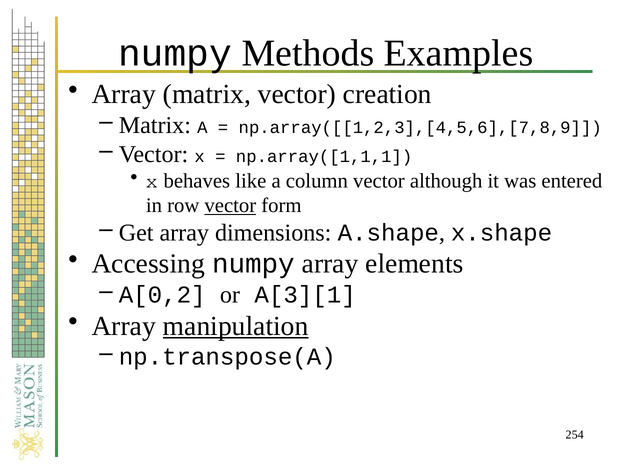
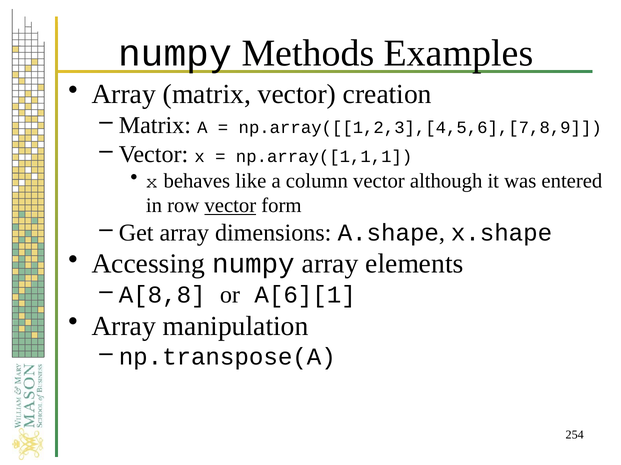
A[0,2: A[0,2 -> A[8,8 (162, 295)
A[3][1: A[3][1 -> A[6][1 (305, 295)
manipulation underline: present -> none (236, 326)
